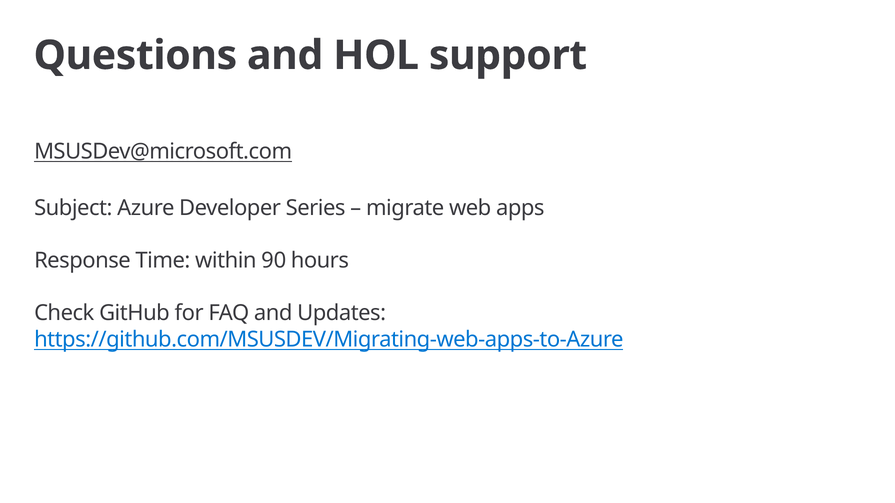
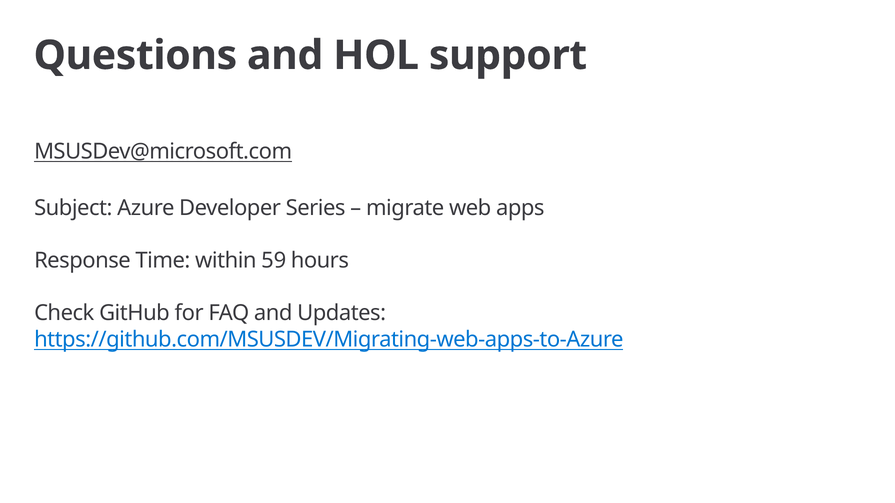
90: 90 -> 59 (274, 261)
